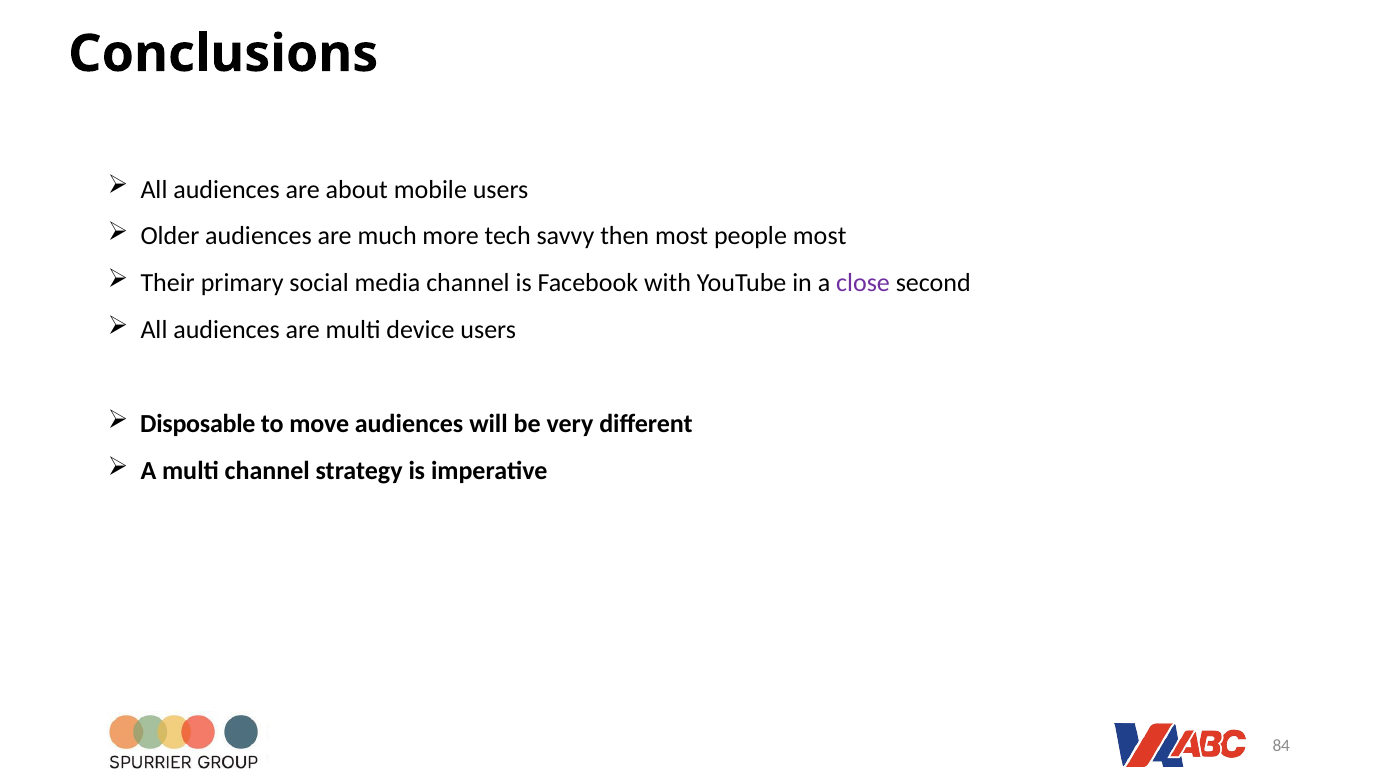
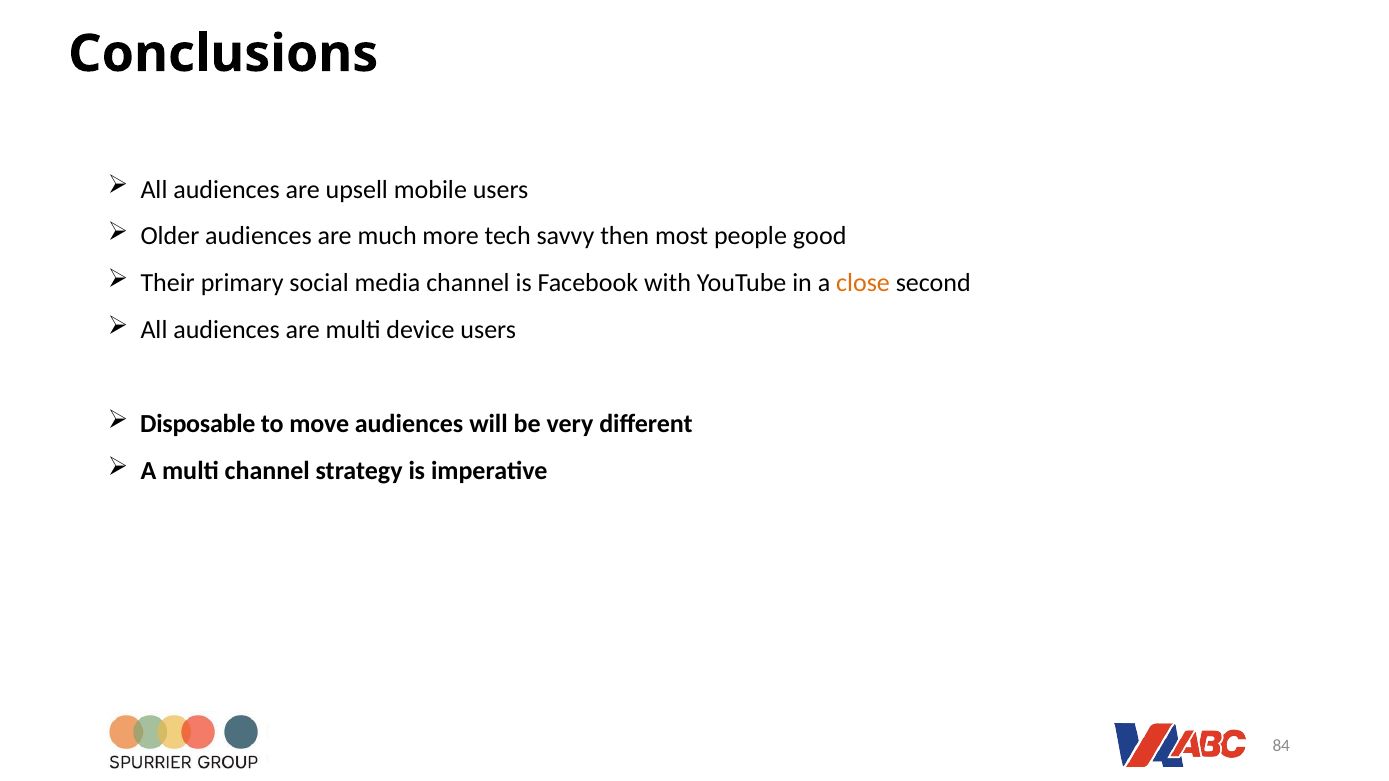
about: about -> upsell (357, 190)
people most: most -> good (820, 237)
close colour: purple -> orange (863, 283)
